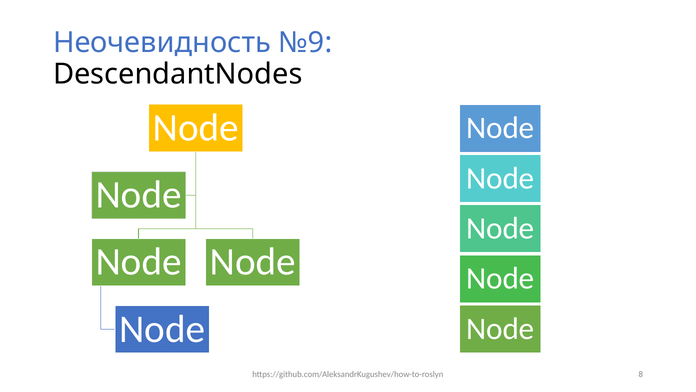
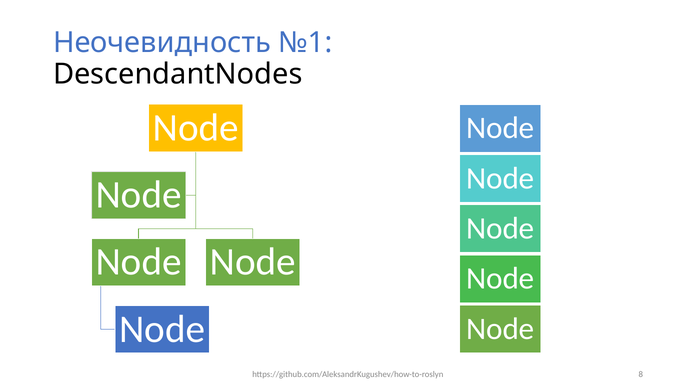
№9: №9 -> №1 (305, 43)
